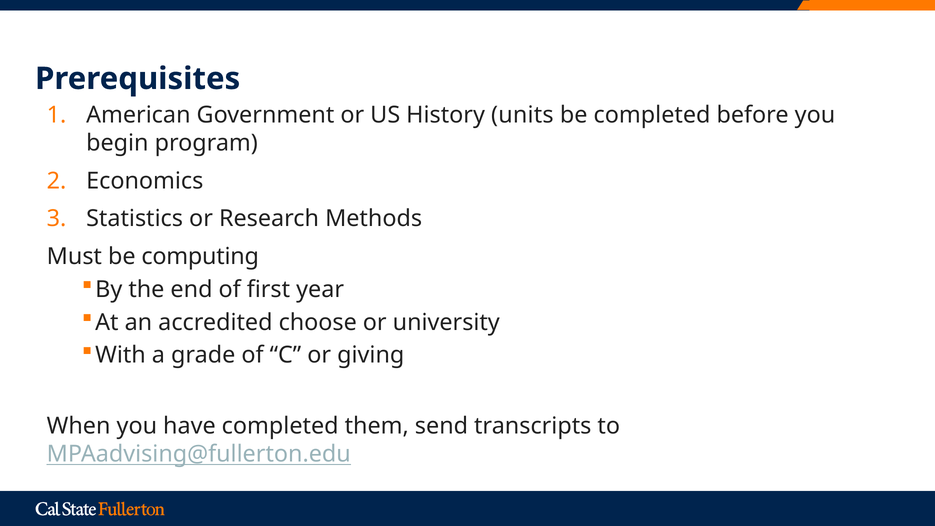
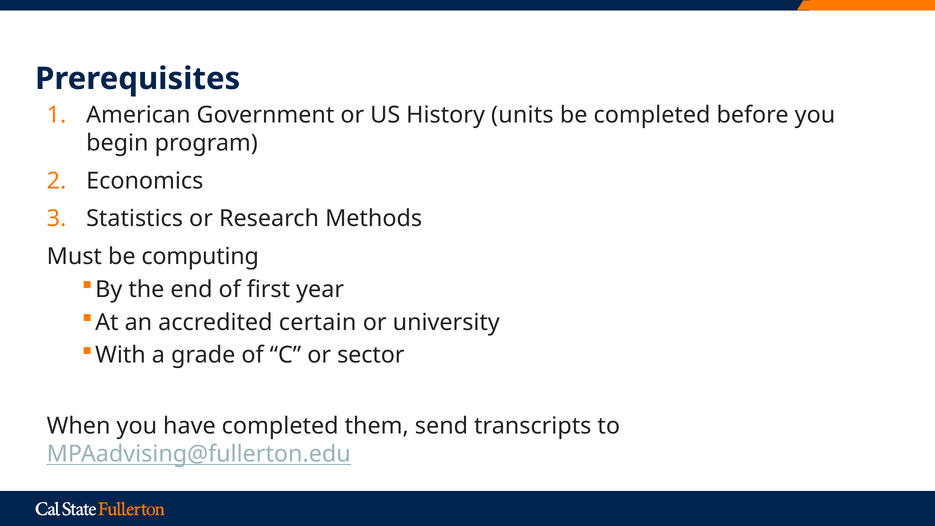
choose: choose -> certain (318, 322)
giving: giving -> sector (371, 355)
